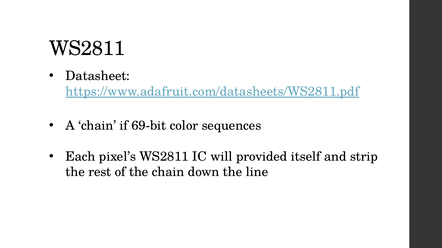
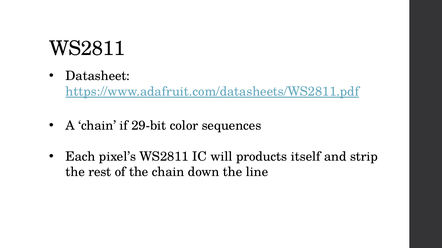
69-bit: 69-bit -> 29-bit (149, 126)
provided: provided -> products (262, 157)
